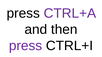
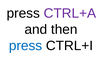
press colour: purple -> blue (25, 46)
